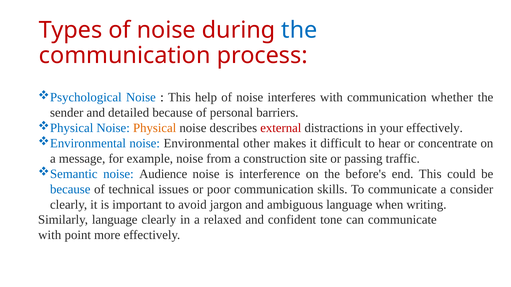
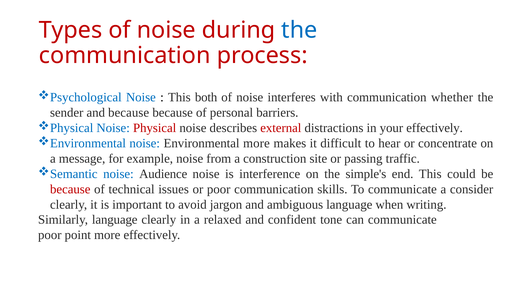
help: help -> both (206, 97)
and detailed: detailed -> because (129, 113)
Physical colour: orange -> red (155, 128)
Environmental other: other -> more (256, 143)
before's: before's -> simple's (366, 174)
because colour: blue -> red (70, 189)
with: with -> poor (50, 235)
